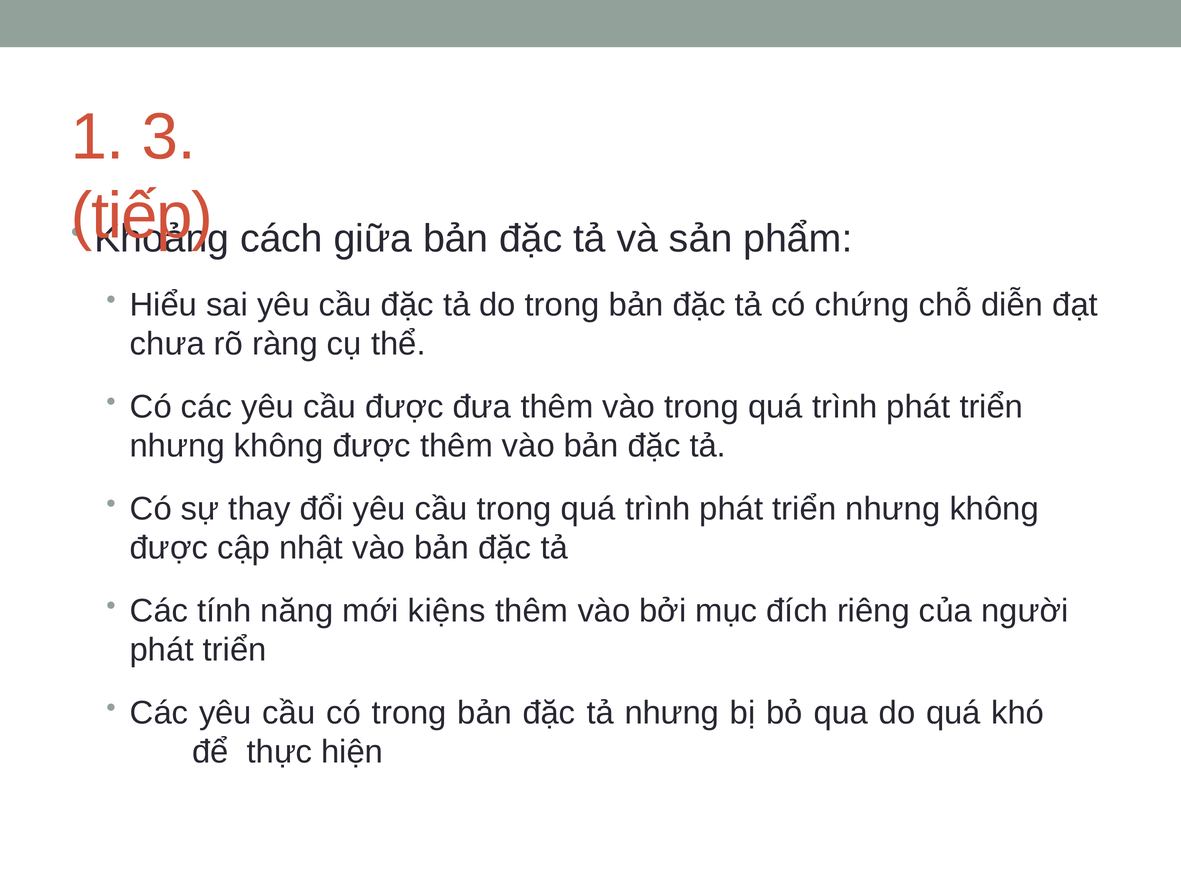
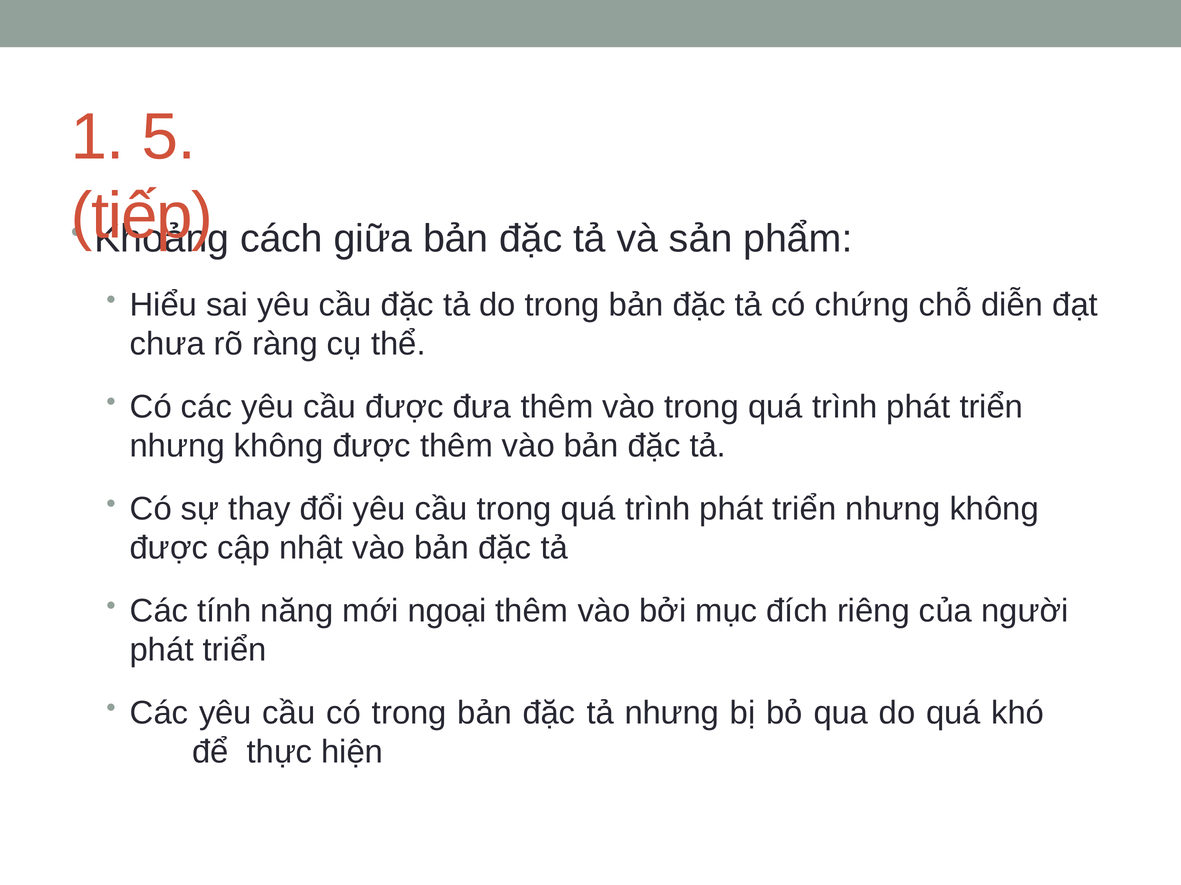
3: 3 -> 5 (169, 137)
kiệns: kiệns -> ngoại (447, 611)
